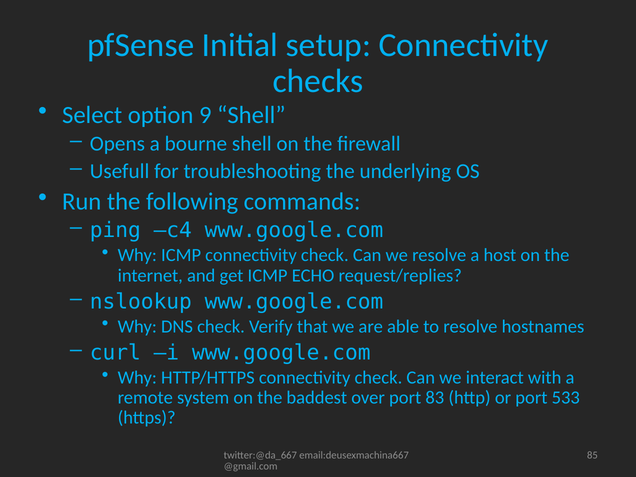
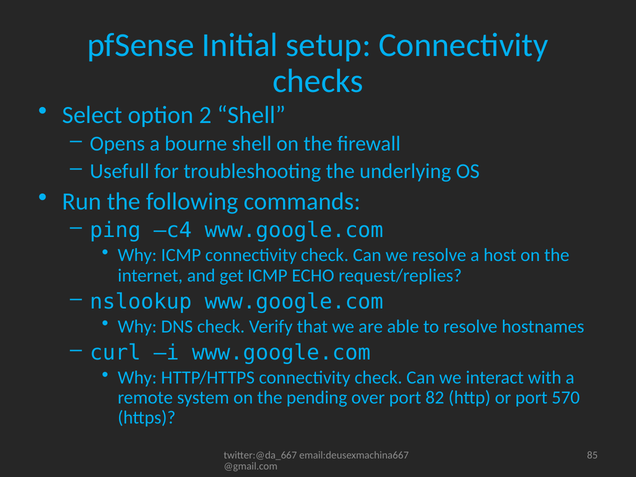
9: 9 -> 2 (205, 115)
baddest: baddest -> pending (317, 398)
83: 83 -> 82 (435, 398)
533: 533 -> 570 (566, 398)
